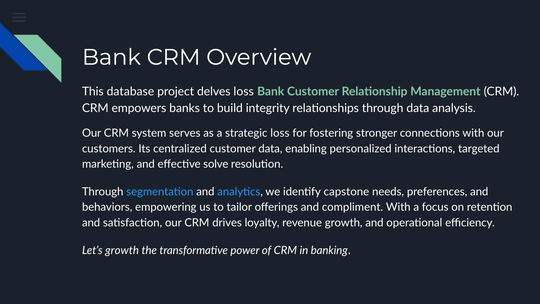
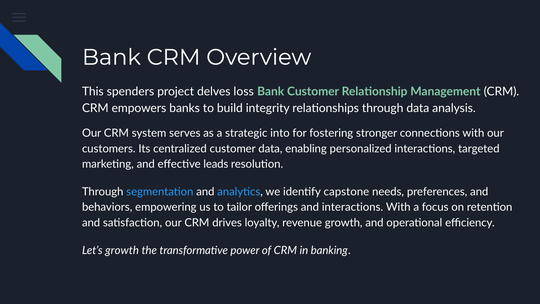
database: database -> spenders (130, 92)
strategic loss: loss -> into (280, 133)
solve: solve -> leads (216, 164)
and compliment: compliment -> interactions (353, 207)
